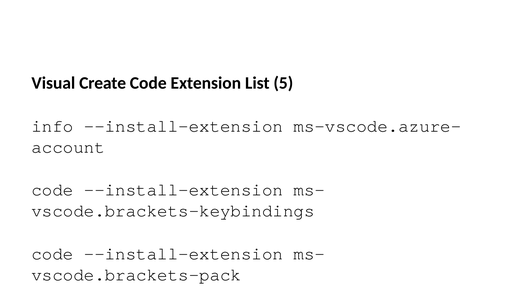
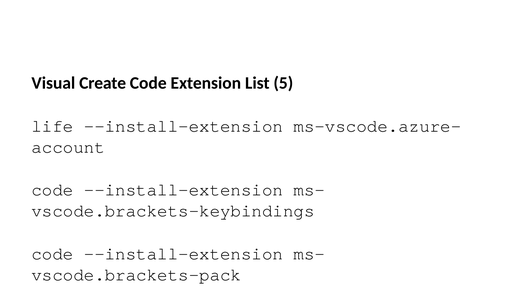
info: info -> life (52, 126)
